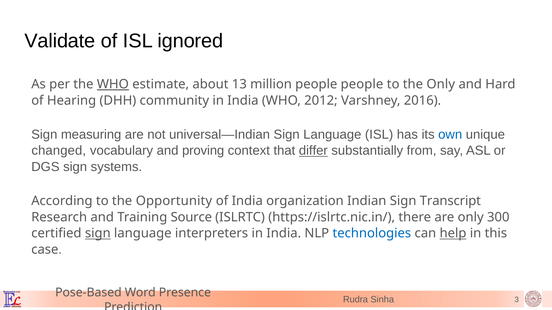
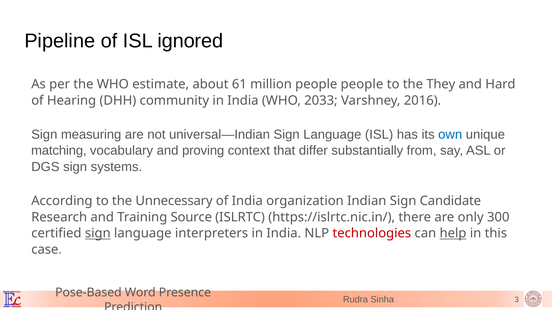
Validate: Validate -> Pipeline (60, 41)
WHO underline: present -> none (113, 84)
13: 13 -> 61 (239, 84)
the Only: Only -> They (441, 84)
2012: 2012 -> 2033 (321, 101)
changed: changed -> matching (59, 151)
differ underline: present -> none (313, 151)
Opportunity: Opportunity -> Unnecessary (174, 201)
Transcript: Transcript -> Candidate (450, 201)
technologies colour: blue -> red (372, 234)
